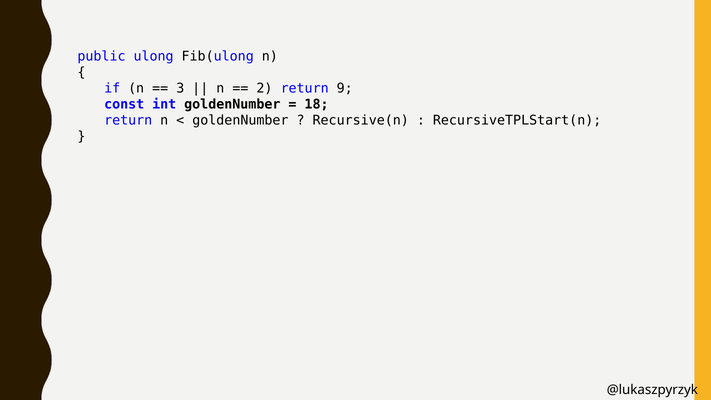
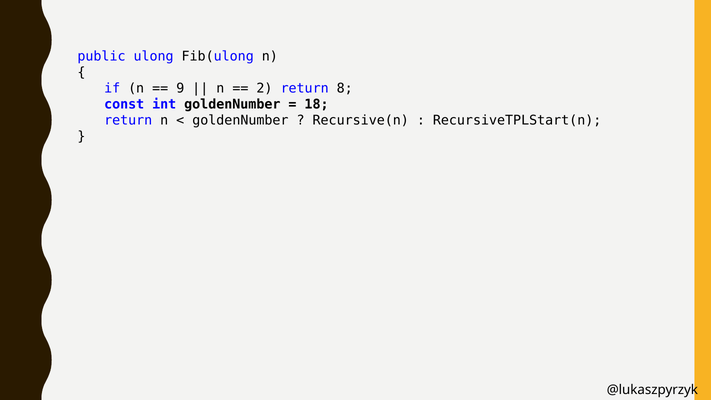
3: 3 -> 9 (180, 88)
9: 9 -> 8 (345, 88)
